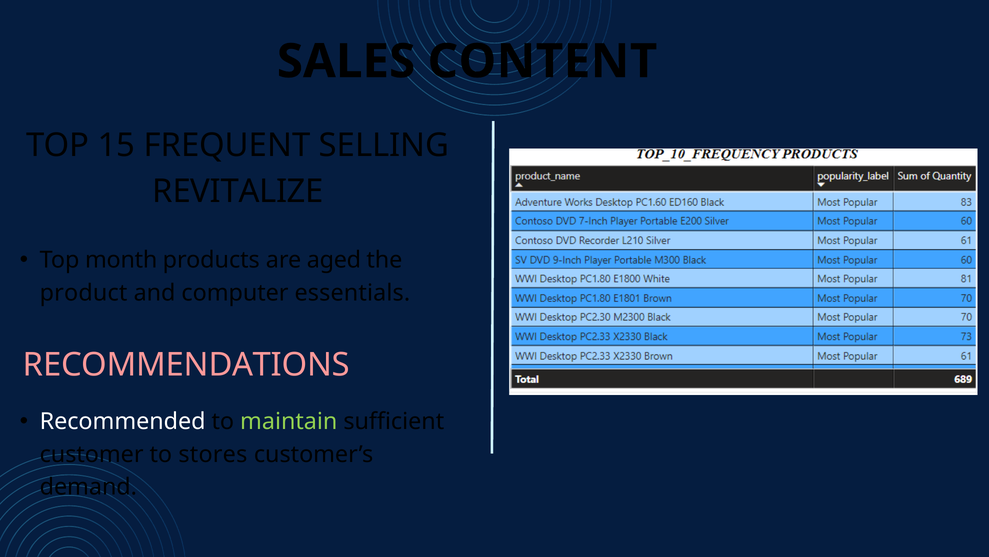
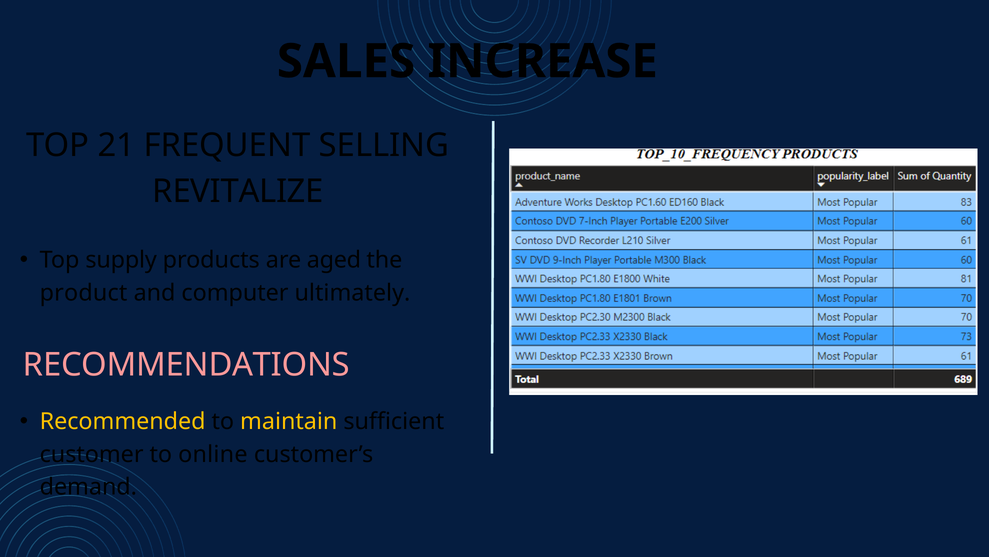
CONTENT: CONTENT -> INCREASE (543, 61)
15: 15 -> 21 (116, 145)
month: month -> supply (121, 260)
essentials: essentials -> ultimately (352, 293)
Recommended colour: white -> yellow (123, 421)
maintain colour: light green -> yellow (289, 421)
stores: stores -> online (213, 454)
